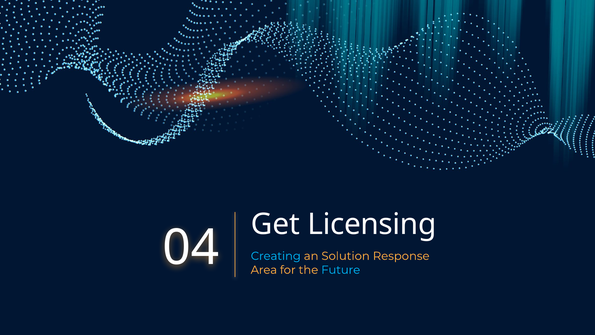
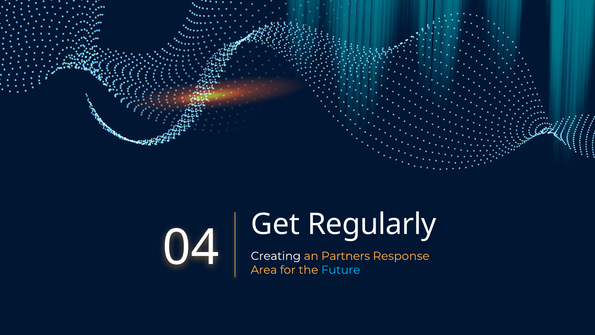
Licensing: Licensing -> Regularly (372, 224)
Creating colour: light blue -> white (276, 256)
Solution: Solution -> Partners (346, 256)
